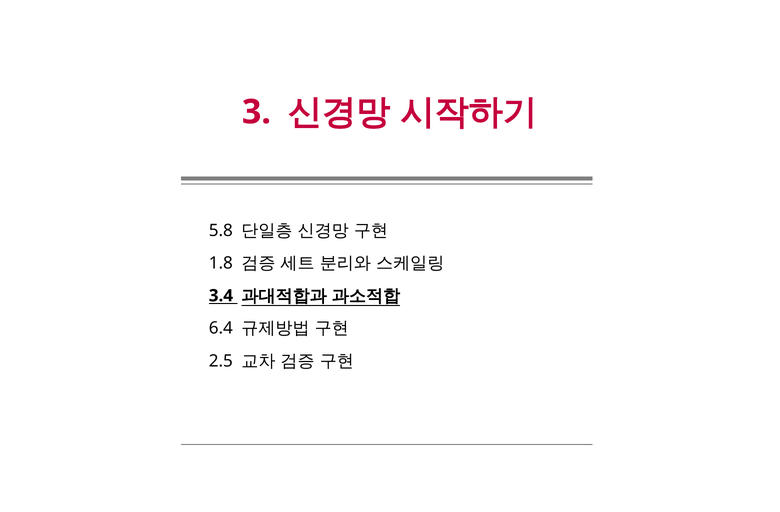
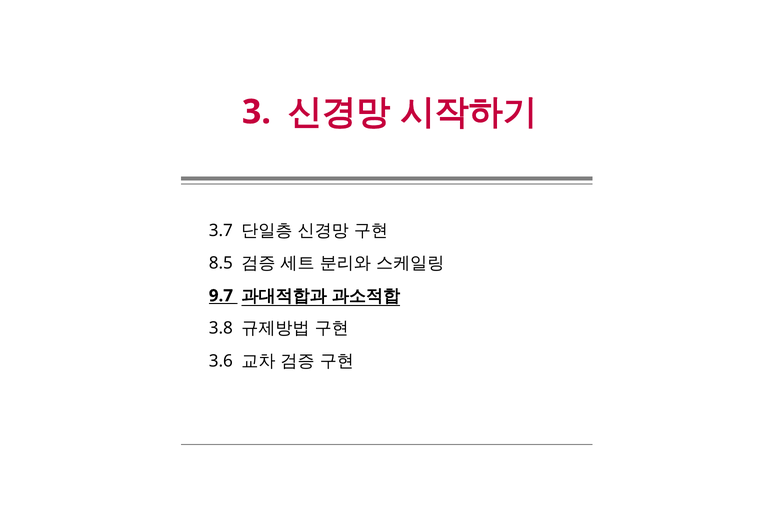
5.8: 5.8 -> 3.7 (221, 231)
1.8: 1.8 -> 8.5 (221, 263)
3.4: 3.4 -> 9.7 (221, 296)
6.4: 6.4 -> 3.8 (221, 329)
2.5: 2.5 -> 3.6 (221, 361)
